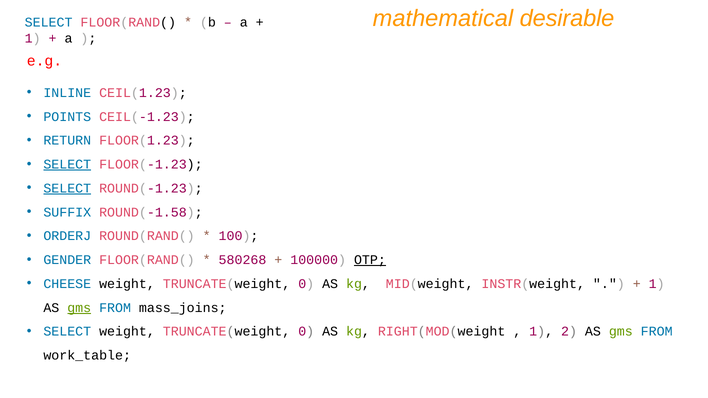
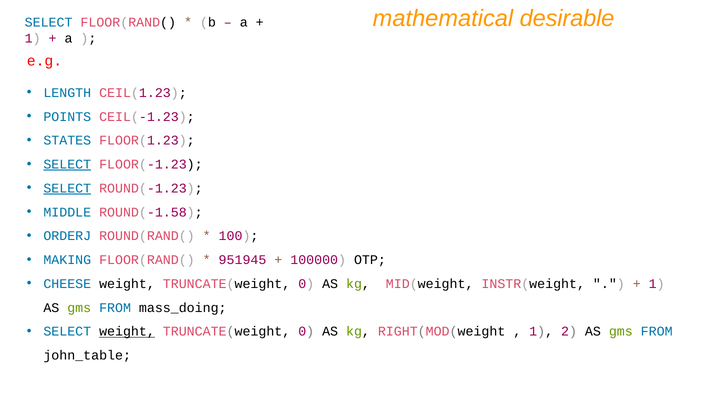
INLINE: INLINE -> LENGTH (67, 93)
RETURN: RETURN -> STATES (67, 141)
SUFFIX: SUFFIX -> MIDDLE (67, 212)
GENDER: GENDER -> MAKING (67, 260)
580268: 580268 -> 951945 (243, 260)
OTP underline: present -> none (370, 260)
gms underline: present -> none (79, 308)
mass_joins: mass_joins -> mass_doing (183, 308)
weight underline: none -> present (127, 332)
work_table: work_table -> john_table (87, 356)
